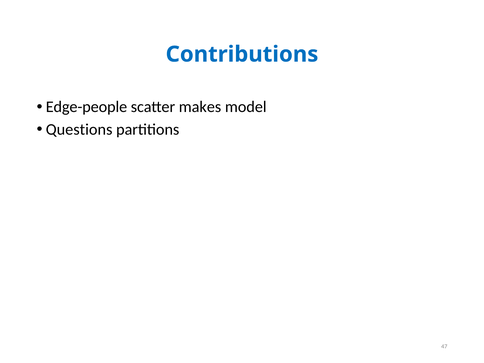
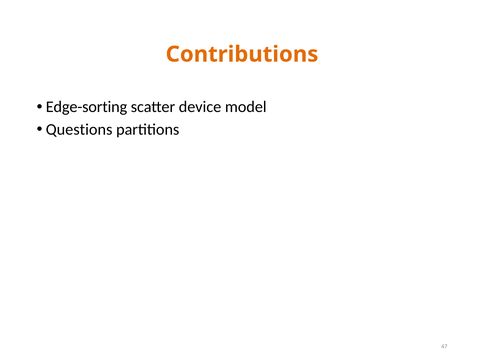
Contributions colour: blue -> orange (242, 54)
Edge-people: Edge-people -> Edge-sorting (86, 107)
makes: makes -> device (200, 107)
